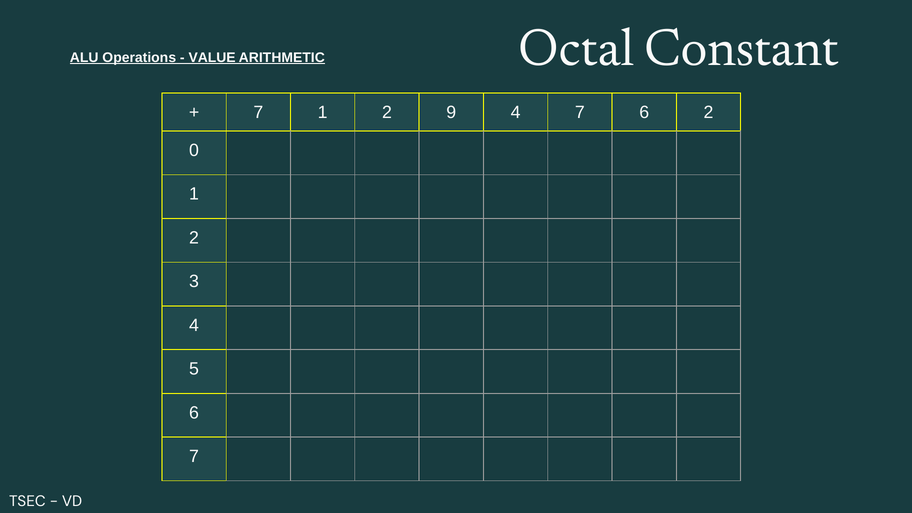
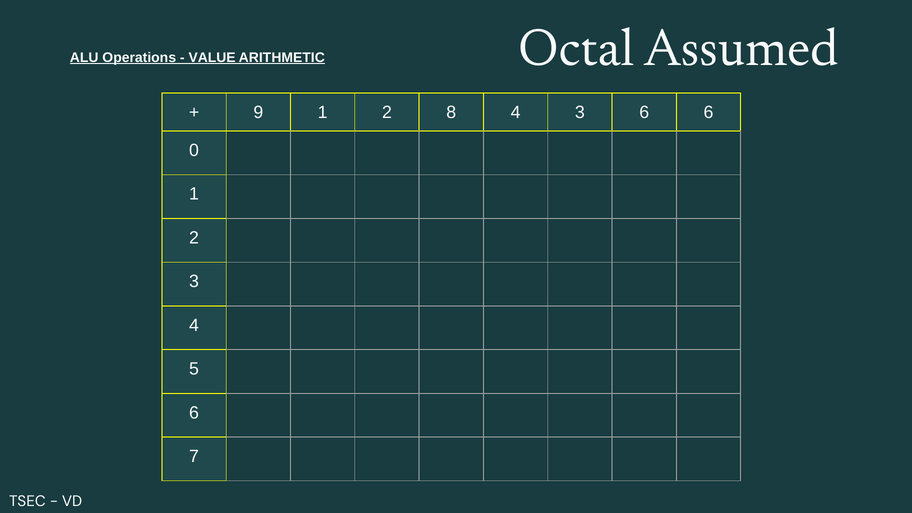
Constant: Constant -> Assumed (742, 48)
7: 7 -> 9 (258, 112)
9: 9 -> 8 (451, 112)
4 7: 7 -> 3 (580, 112)
6 2: 2 -> 6 (708, 112)
